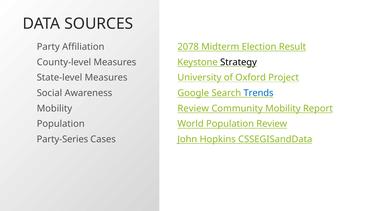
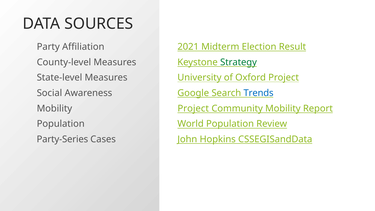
2078: 2078 -> 2021 (188, 47)
Strategy colour: black -> green (239, 62)
Mobility Review: Review -> Project (193, 108)
